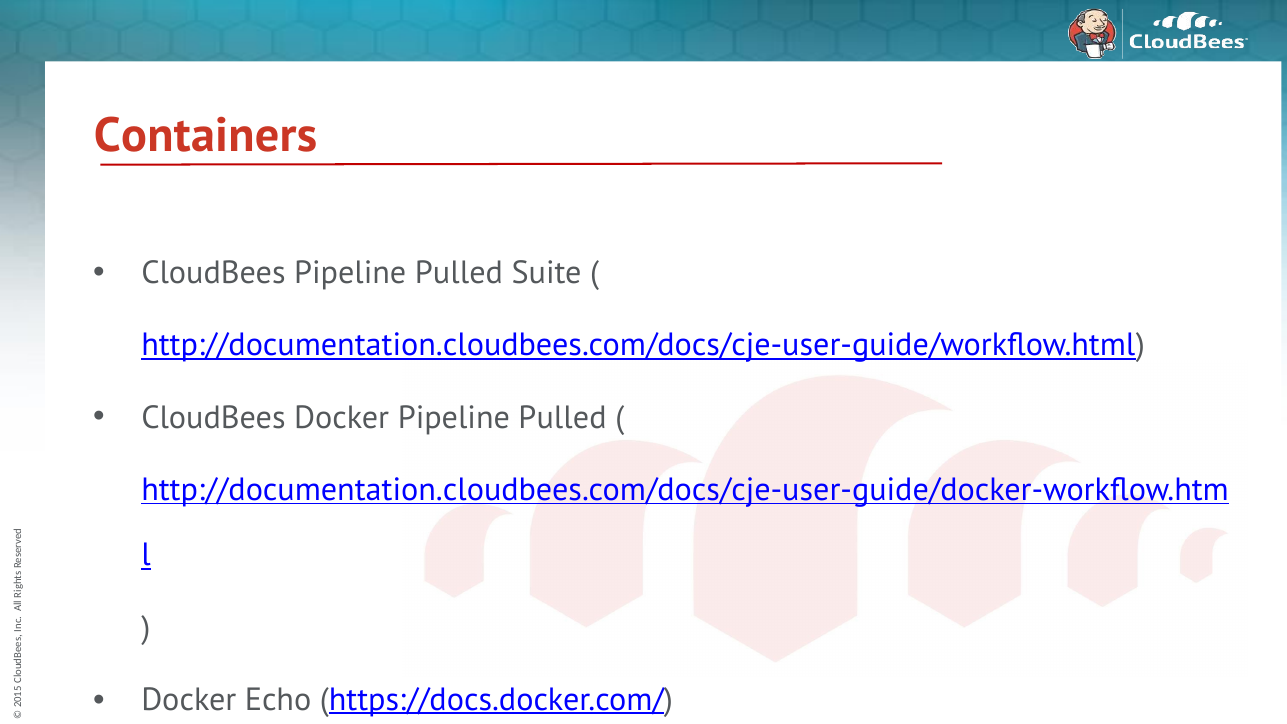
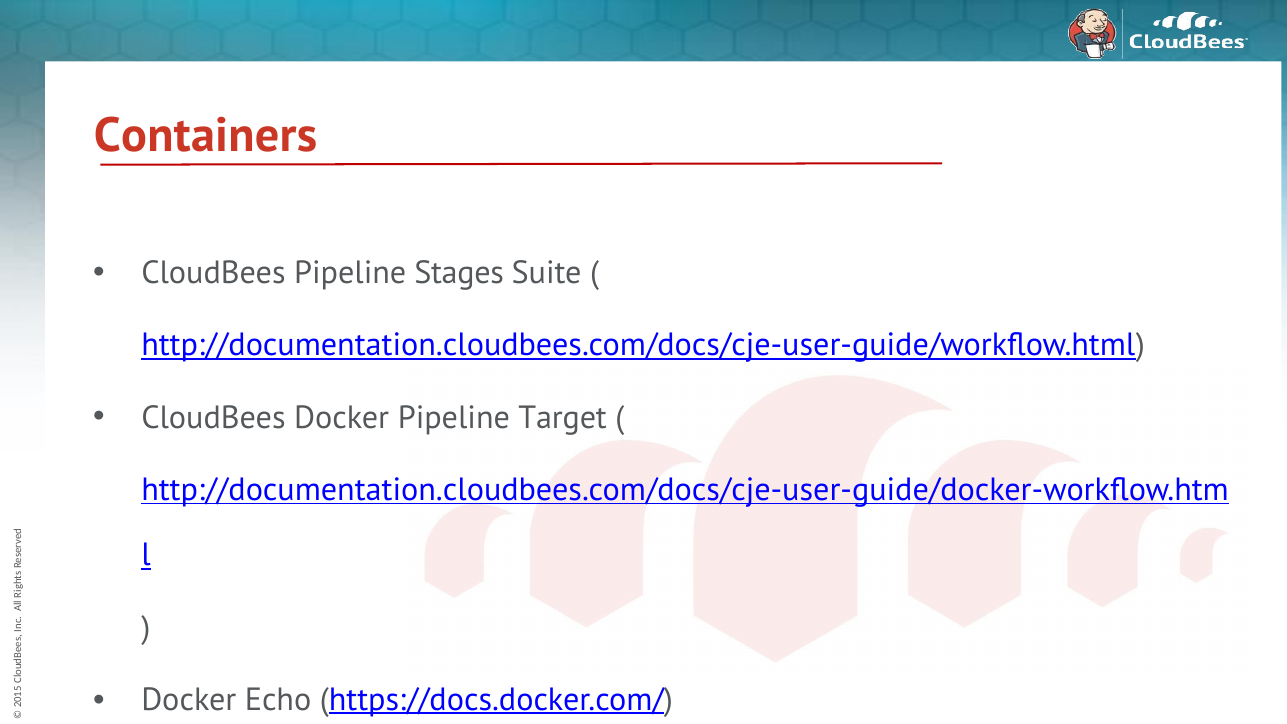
CloudBees Pipeline Pulled: Pulled -> Stages (459, 273)
Docker Pipeline Pulled: Pulled -> Target (563, 418)
